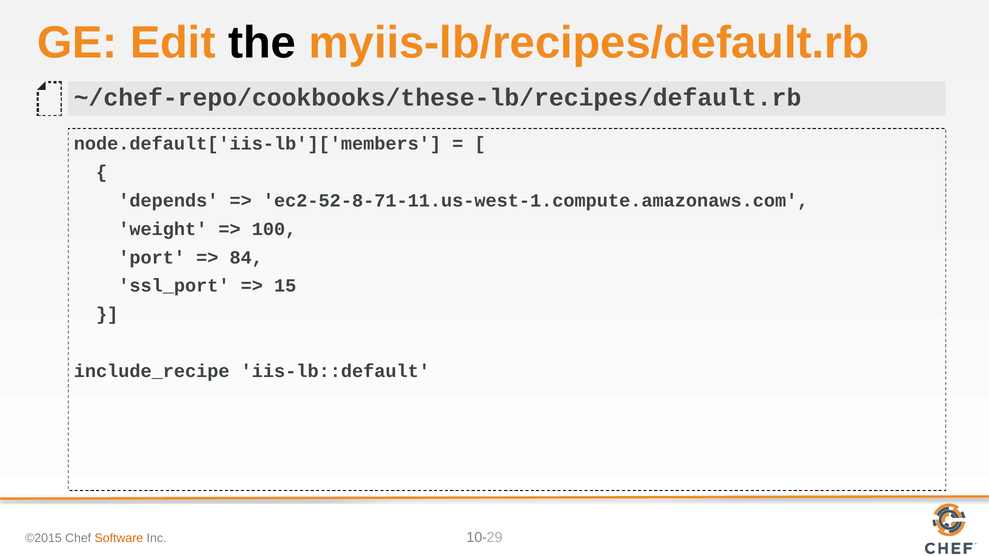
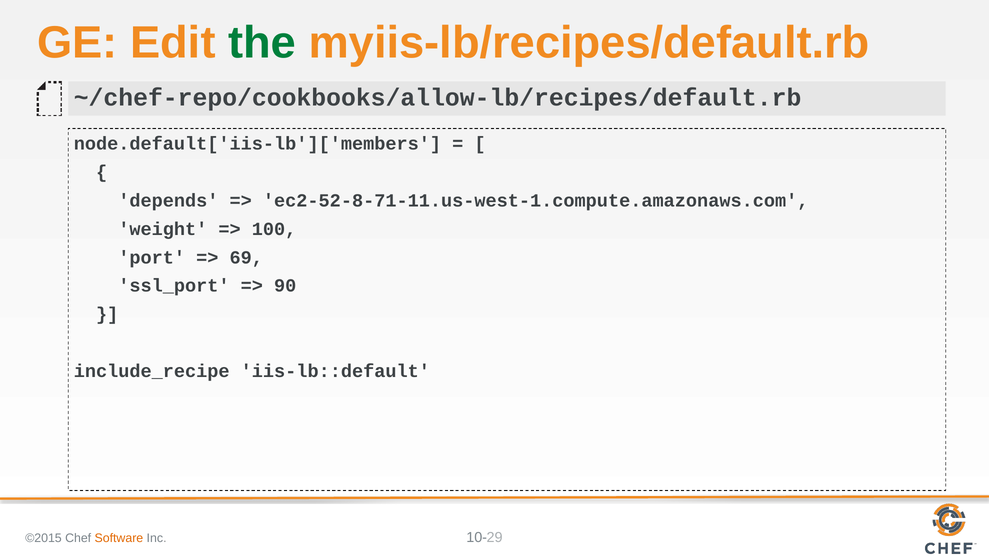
the colour: black -> green (262, 43)
~/chef-repo/cookbooks/these-lb/recipes/default.rb: ~/chef-repo/cookbooks/these-lb/recipes/default.rb -> ~/chef-repo/cookbooks/allow-lb/recipes/default.rb (438, 98)
84: 84 -> 69 (246, 258)
15: 15 -> 90 (285, 286)
